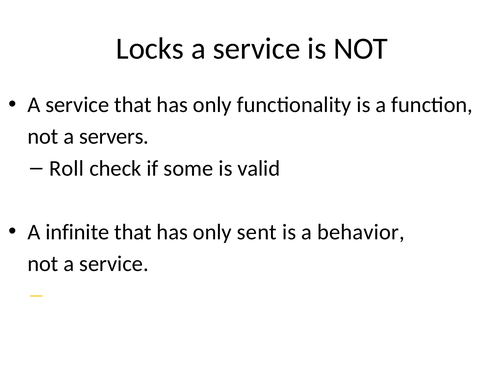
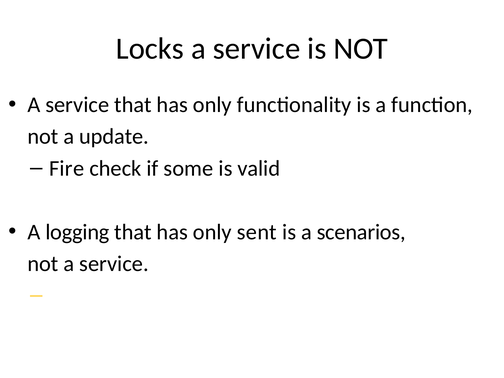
a servers: servers -> update (114, 137)
Roll: Roll -> Fire (67, 168)
infinite: infinite -> logging (77, 232)
behavior: behavior -> scenarios (361, 232)
